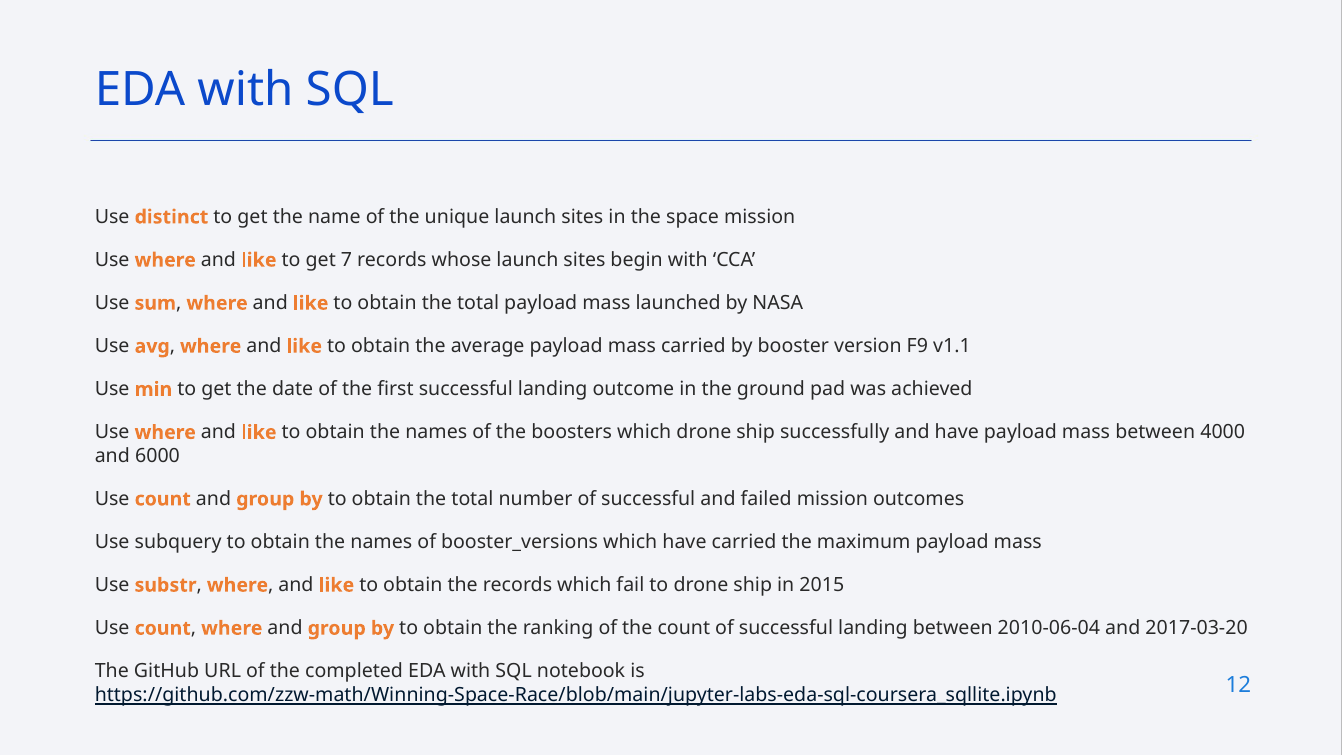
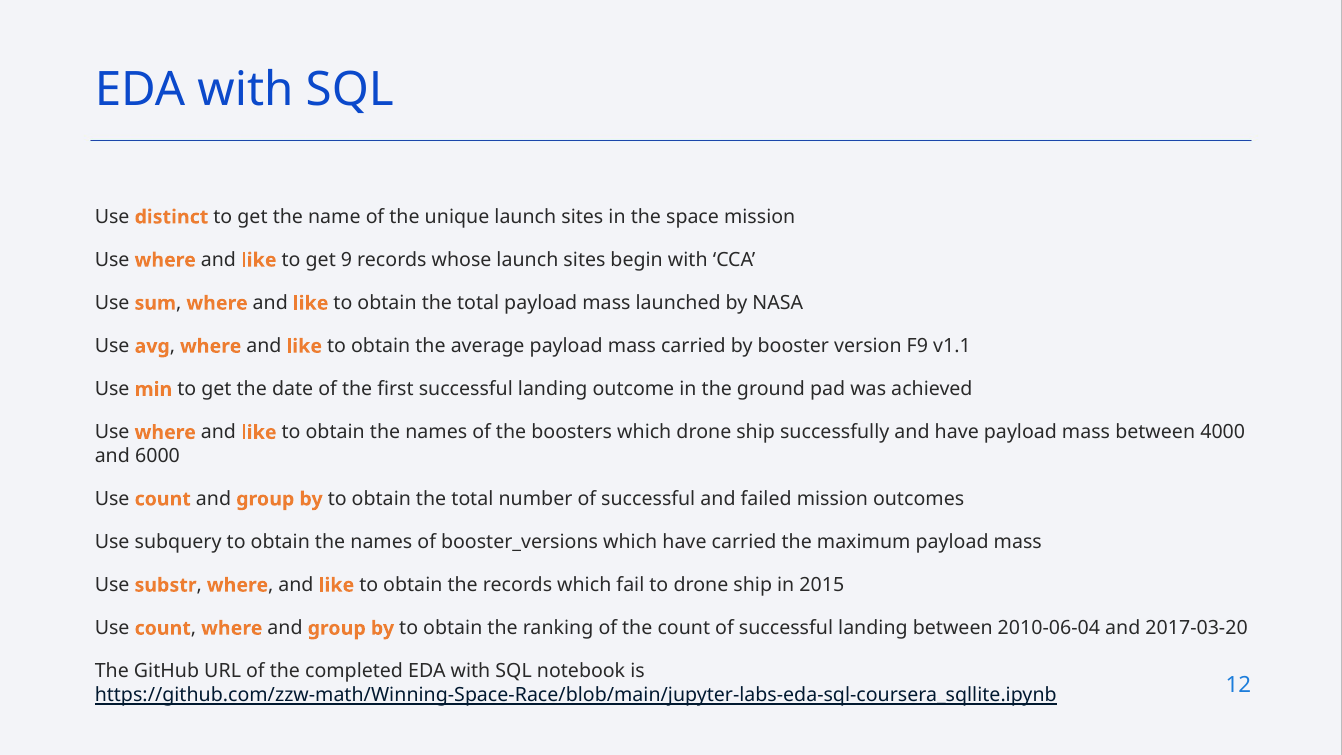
7: 7 -> 9 (347, 260)
